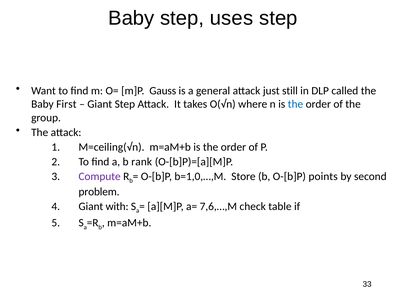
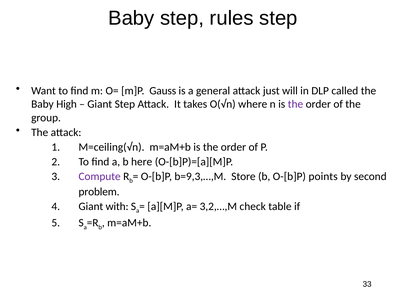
uses: uses -> rules (232, 18)
still: still -> will (290, 91)
First: First -> High (67, 104)
the colour: blue -> purple (295, 104)
rank: rank -> here (142, 162)
b=1,0,…,M: b=1,0,…,M -> b=9,3,…,M (200, 177)
7,6,…,M: 7,6,…,M -> 3,2,…,M (218, 207)
